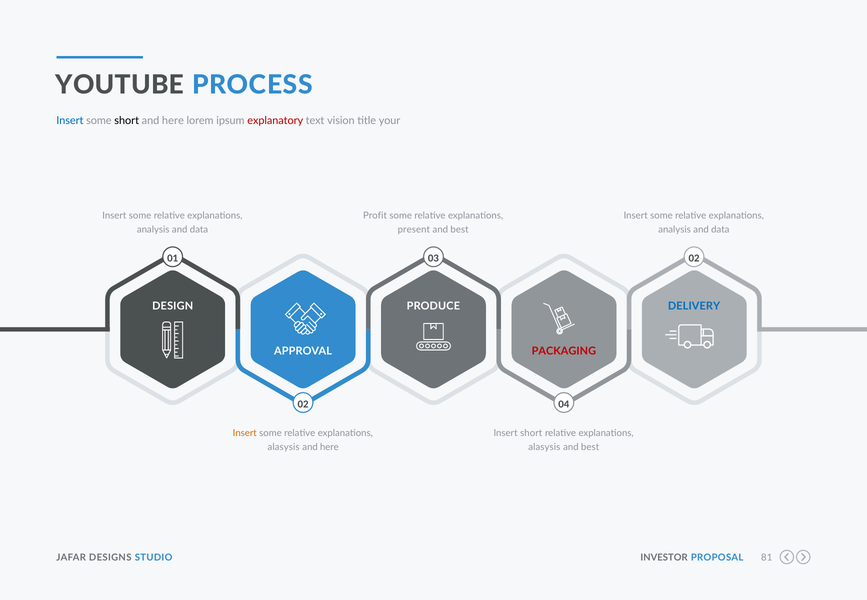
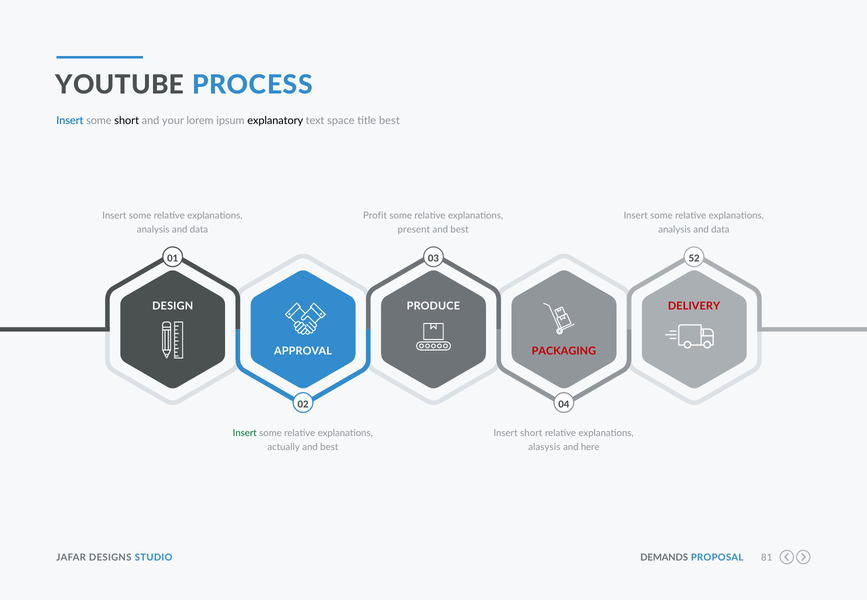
here: here -> your (173, 121)
explanatory colour: red -> black (275, 121)
vision: vision -> space (341, 121)
title your: your -> best (389, 121)
03 02: 02 -> 52 (694, 259)
DELIVERY colour: blue -> red (694, 306)
Insert colour: orange -> green (245, 433)
alasysis: alasysis -> actually (284, 447)
here: here -> best (329, 447)
best: best -> here (590, 447)
INVESTOR: INVESTOR -> DEMANDS (664, 558)
